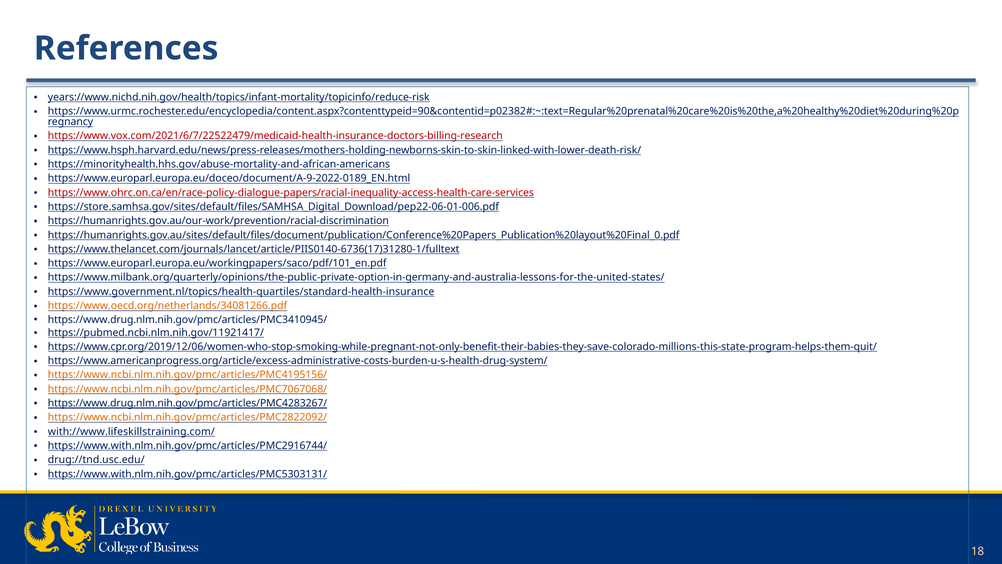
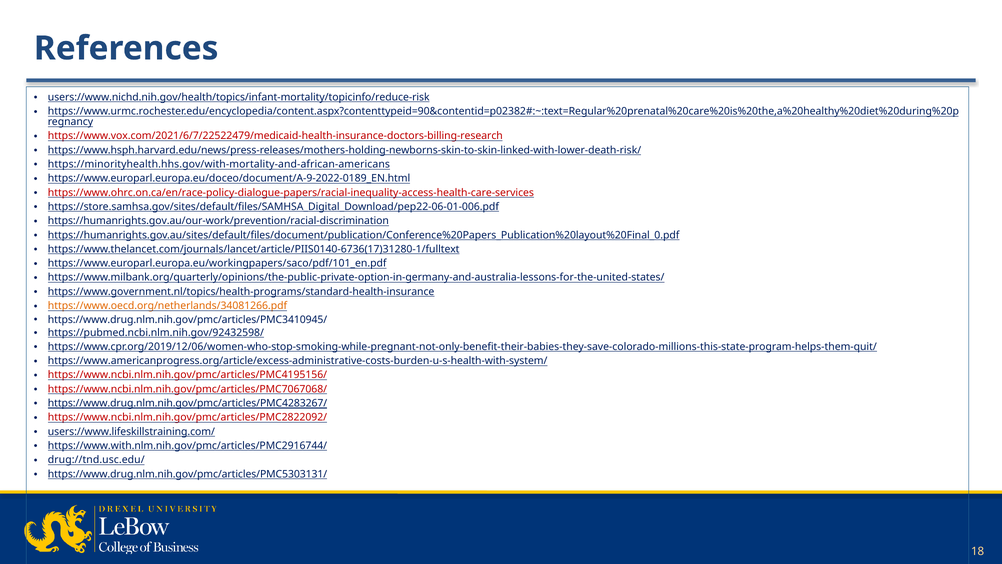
years://www.nichd.nih.gov/health/topics/infant-mortality/topicinfo/reduce-risk: years://www.nichd.nih.gov/health/topics/infant-mortality/topicinfo/reduce-risk -> users://www.nichd.nih.gov/health/topics/infant-mortality/topicinfo/reduce-risk (239, 97)
https://minorityhealth.hhs.gov/abuse-mortality-and-african-americans: https://minorityhealth.hhs.gov/abuse-mortality-and-african-americans -> https://minorityhealth.hhs.gov/with-mortality-and-african-americans (219, 164)
https://www.government.nl/topics/health-quartiles/standard-health-insurance: https://www.government.nl/topics/health-quartiles/standard-health-insurance -> https://www.government.nl/topics/health-programs/standard-health-insurance (241, 291)
https://pubmed.ncbi.nlm.nih.gov/11921417/: https://pubmed.ncbi.nlm.nih.gov/11921417/ -> https://pubmed.ncbi.nlm.nih.gov/92432598/ (156, 332)
https://www.americanprogress.org/article/excess-administrative-costs-burden-u-s-health-drug-system/: https://www.americanprogress.org/article/excess-administrative-costs-burden-u-s-health-drug-system/ -> https://www.americanprogress.org/article/excess-administrative-costs-burden-u-s-health-with-system/ (298, 361)
https://www.ncbi.nlm.nih.gov/pmc/articles/PMC4195156/ colour: orange -> red (187, 375)
https://www.ncbi.nlm.nih.gov/pmc/articles/PMC7067068/ colour: orange -> red (187, 389)
https://www.ncbi.nlm.nih.gov/pmc/articles/PMC2822092/ colour: orange -> red (187, 417)
with://www.lifeskillstraining.com/: with://www.lifeskillstraining.com/ -> users://www.lifeskillstraining.com/ (131, 431)
https://www.with.nlm.nih.gov/pmc/articles/PMC5303131/: https://www.with.nlm.nih.gov/pmc/articles/PMC5303131/ -> https://www.drug.nlm.nih.gov/pmc/articles/PMC5303131/ (188, 474)
